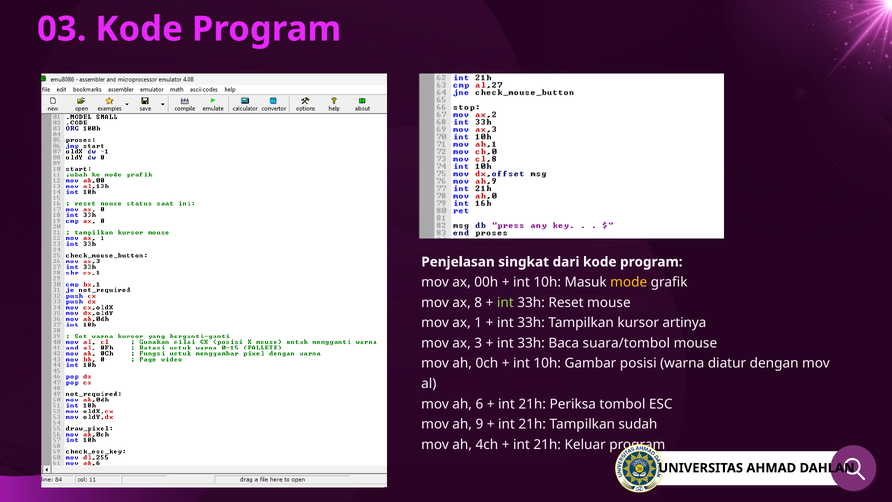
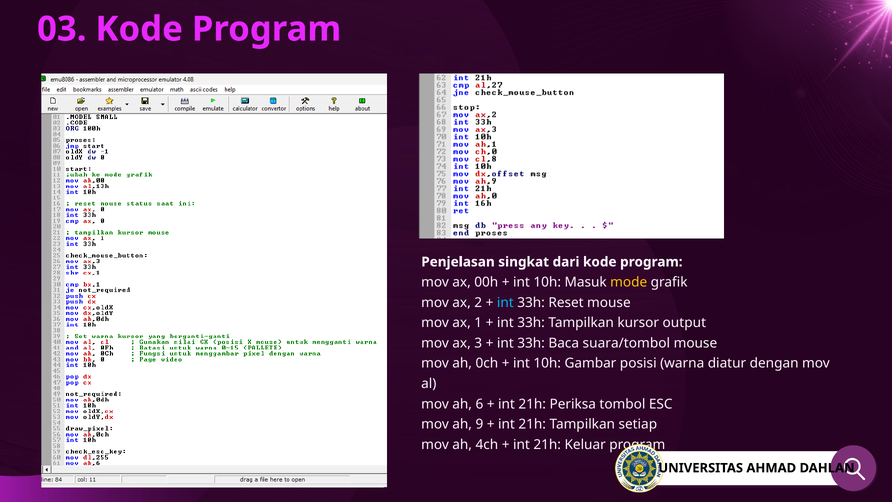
8: 8 -> 2 (478, 302)
int colour: light green -> light blue (505, 302)
artinya: artinya -> output (684, 323)
sudah: sudah -> setiap (638, 424)
